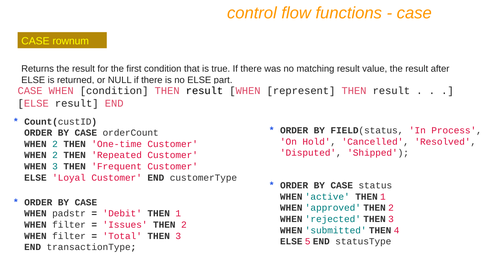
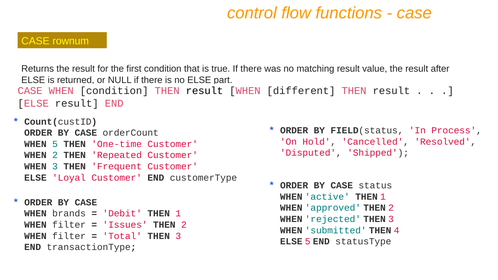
represent: represent -> different (301, 91)
2: 2 -> 5 (55, 144)
padstr: padstr -> brands (69, 214)
